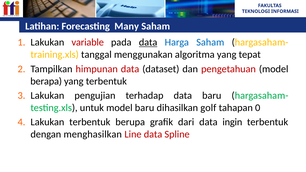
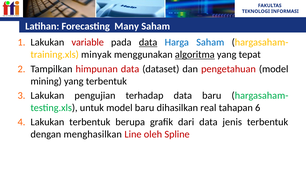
tanggal: tanggal -> minyak (96, 55)
algoritma underline: none -> present (195, 55)
berapa: berapa -> mining (46, 81)
golf: golf -> real (208, 108)
0: 0 -> 6 (258, 108)
ingin: ingin -> jenis (232, 122)
Line data: data -> oleh (153, 134)
